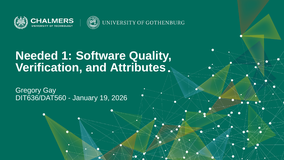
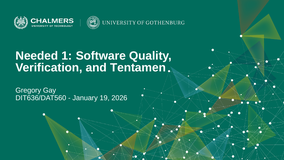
Attributes: Attributes -> Tentamen (138, 68)
